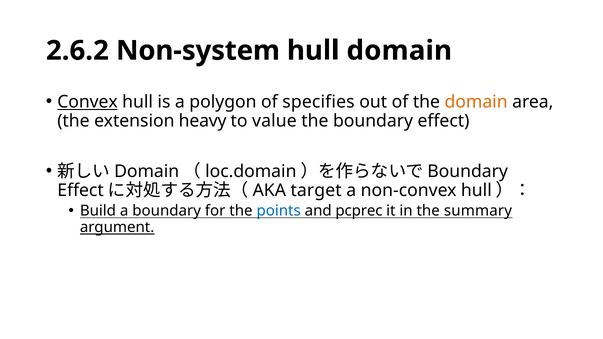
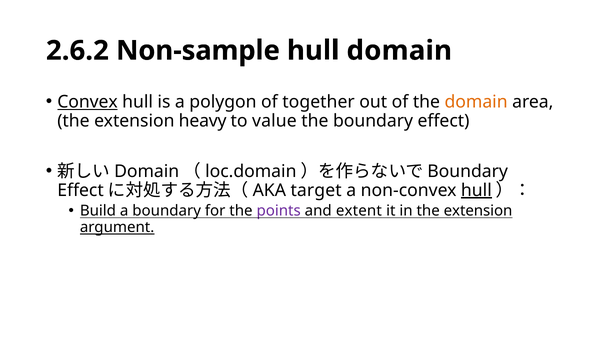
Non-system: Non-system -> Non-sample (198, 51)
specifies: specifies -> together (319, 102)
hull underline: none -> present (476, 190)
points colour: blue -> purple (279, 211)
pcprec: pcprec -> extent (359, 211)
in the summary: summary -> extension (478, 211)
